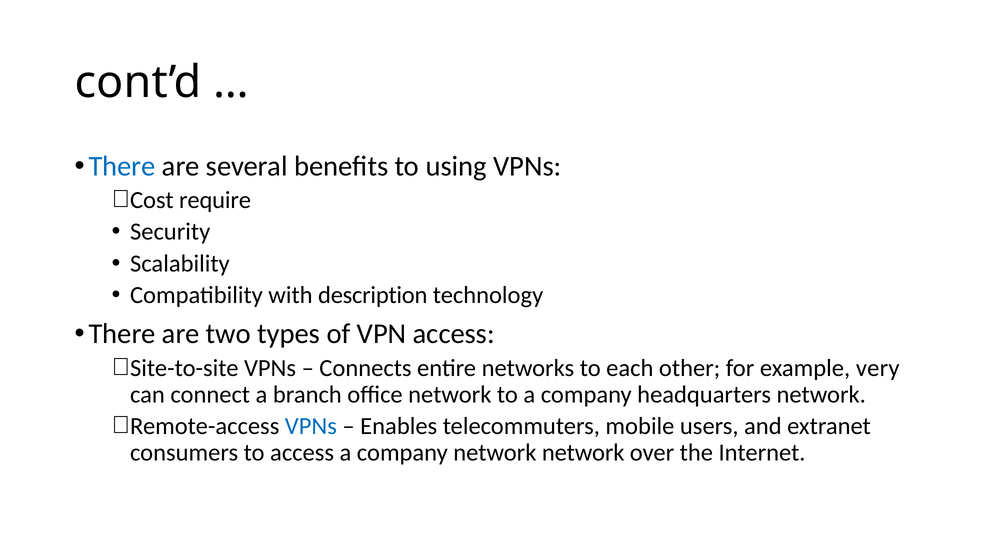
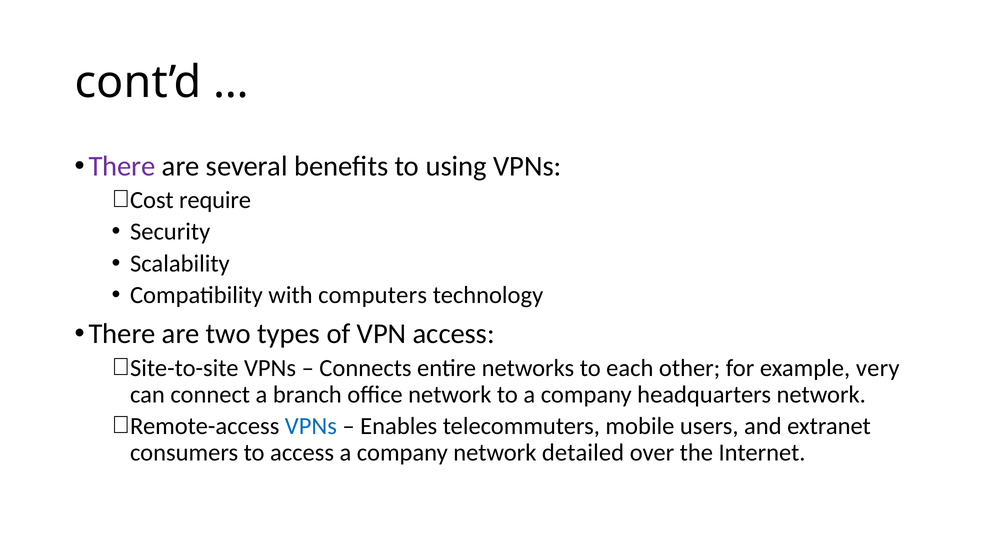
There colour: blue -> purple (122, 166)
description: description -> computers (373, 295)
network network: network -> detailed (583, 452)
